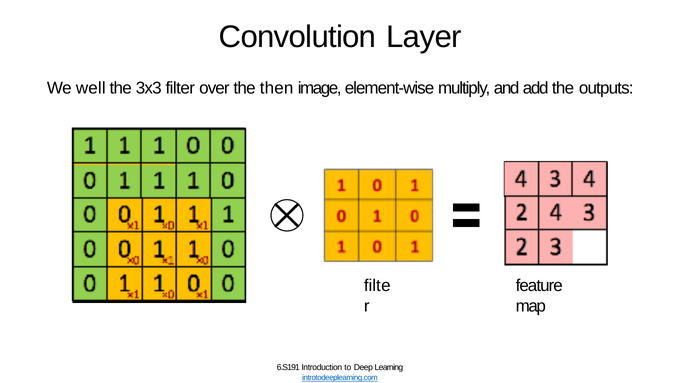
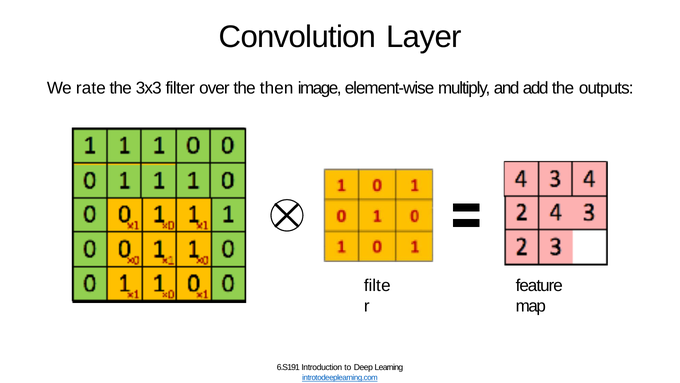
well: well -> rate (91, 88)
